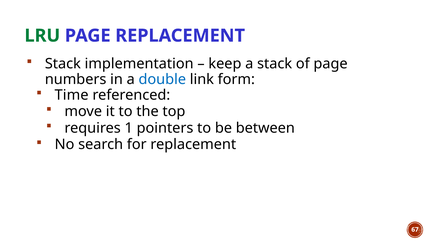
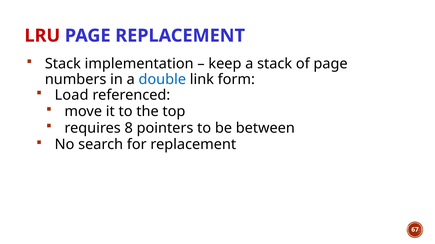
LRU colour: green -> red (42, 36)
Time: Time -> Load (72, 95)
1: 1 -> 8 (129, 128)
